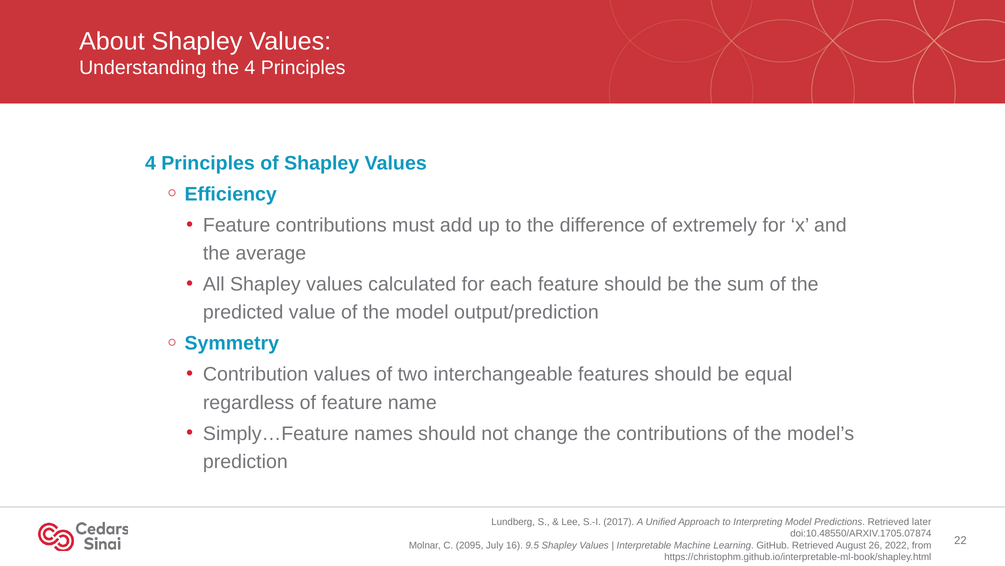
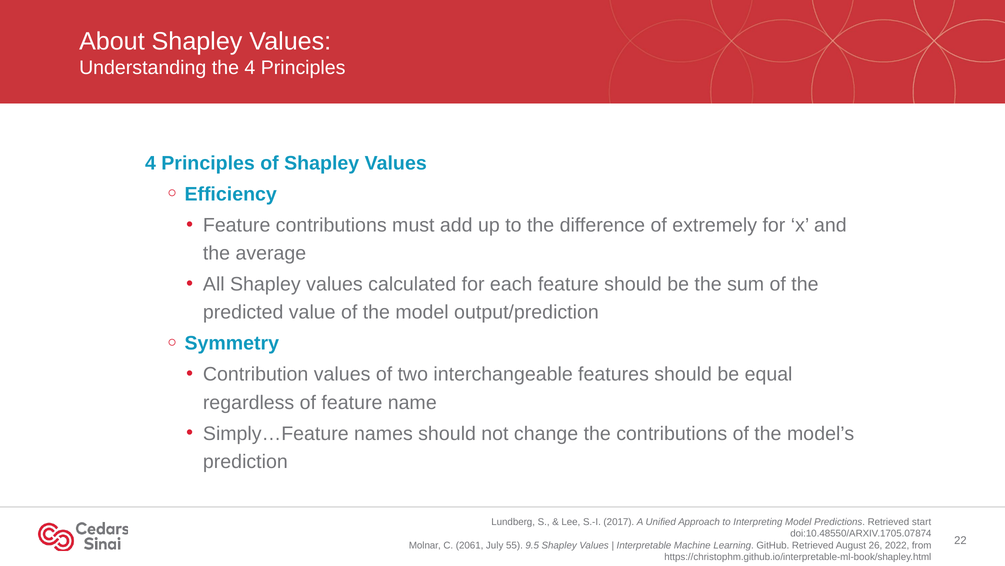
later: later -> start (922, 521)
2095: 2095 -> 2061 (470, 545)
16: 16 -> 55 (514, 545)
